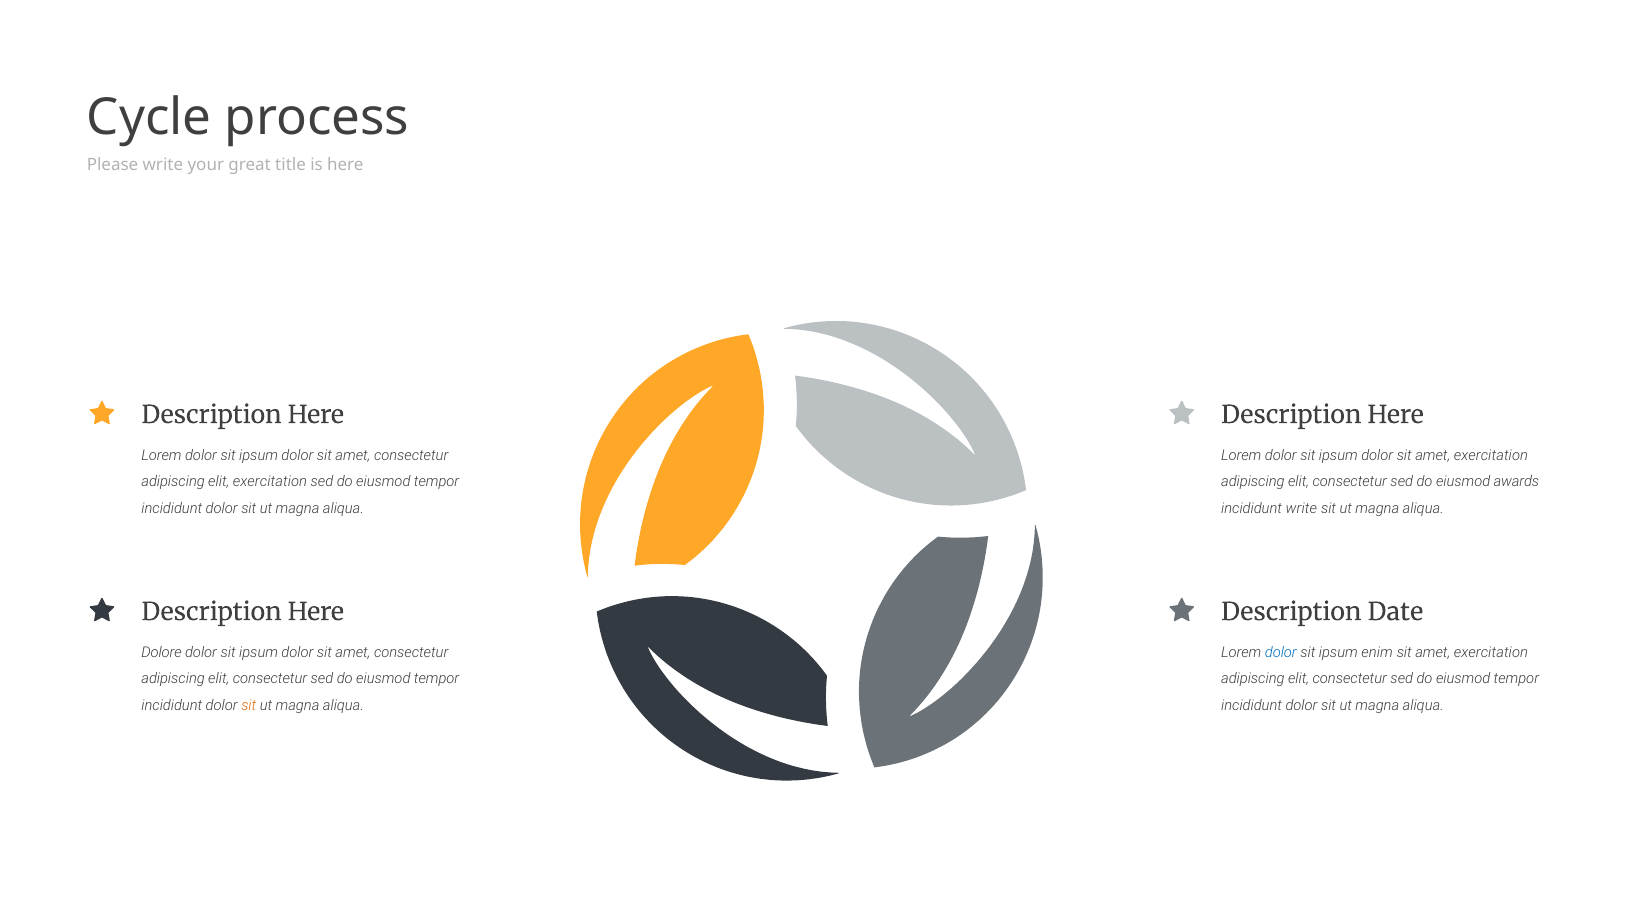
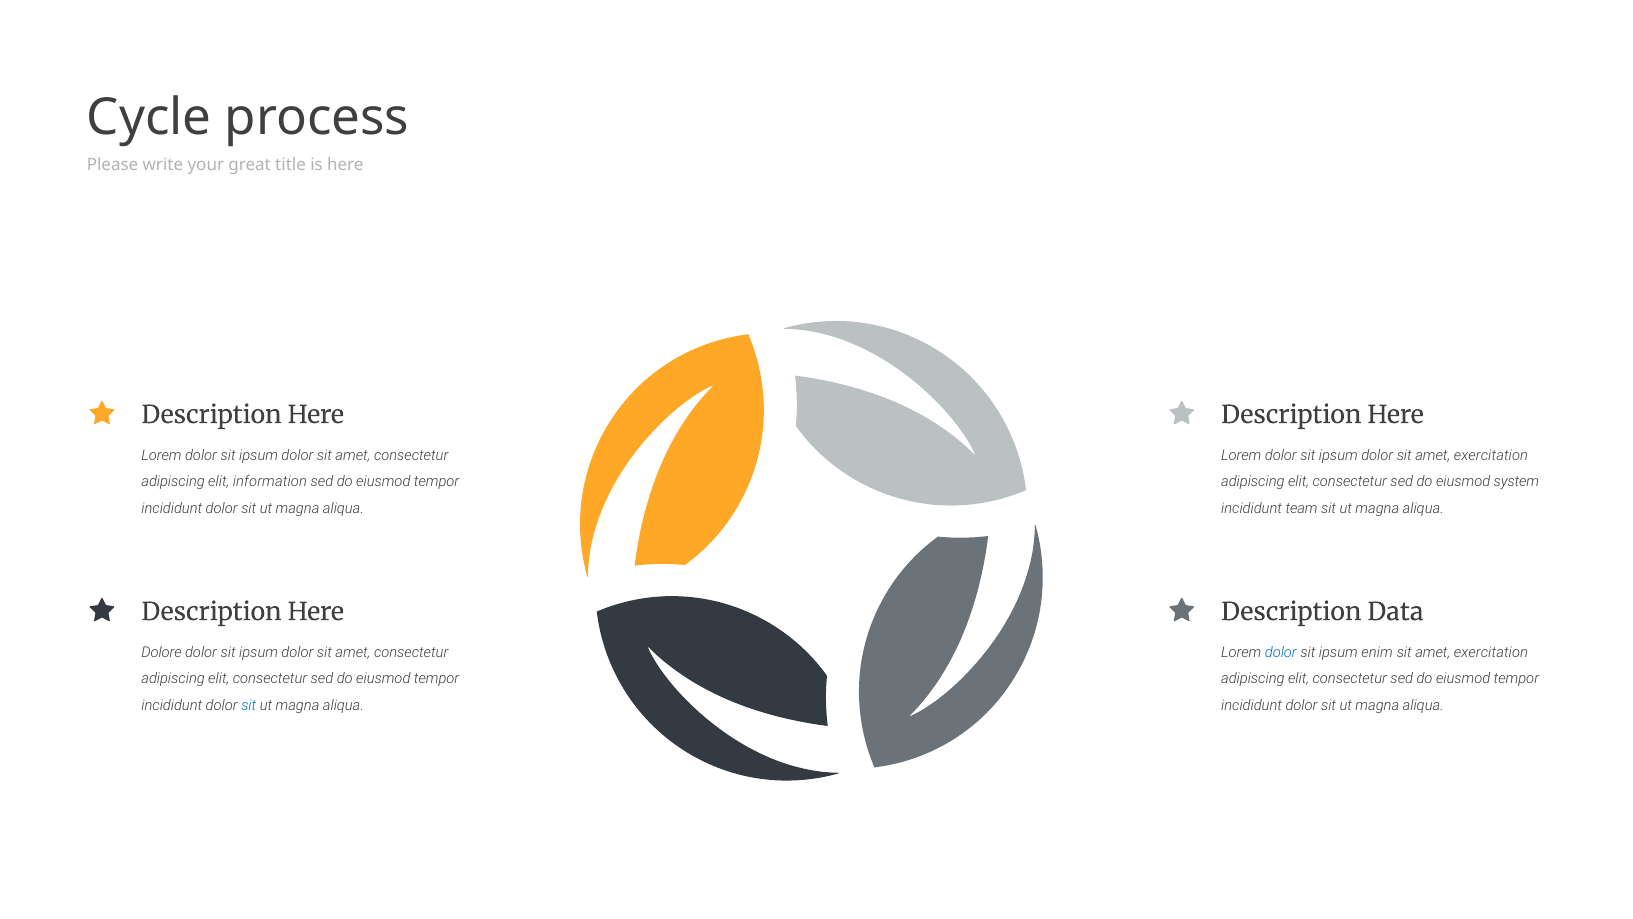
elit exercitation: exercitation -> information (270, 482)
awards: awards -> system (1516, 482)
incididunt write: write -> team (1302, 508)
Date: Date -> Data (1395, 612)
sit colour: orange -> blue (249, 705)
